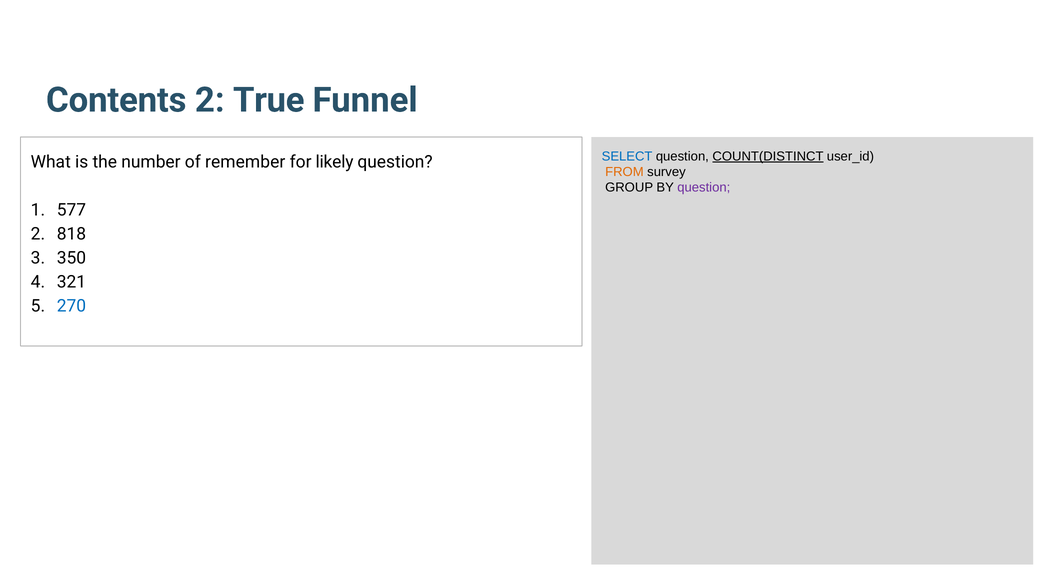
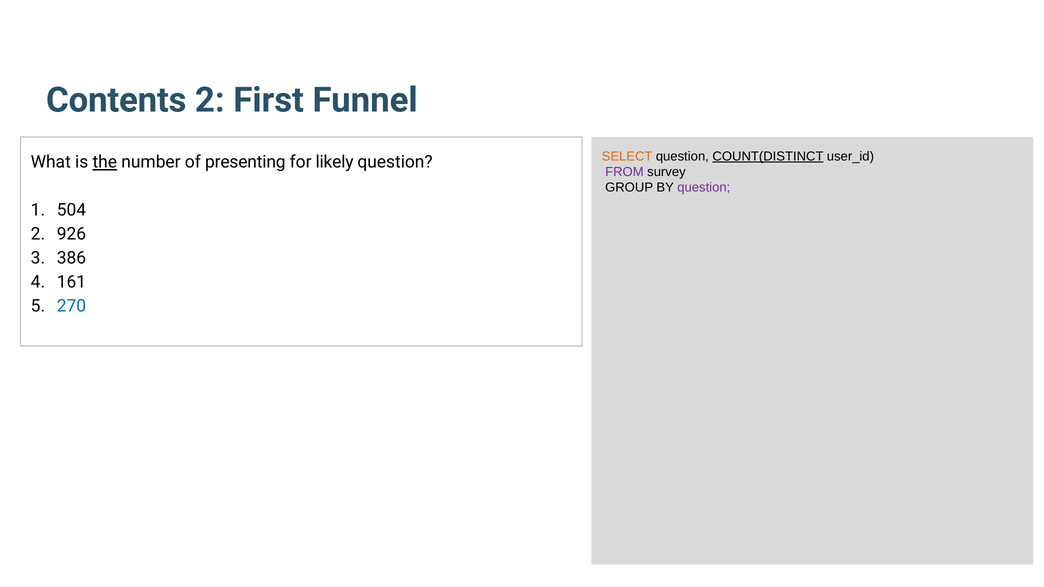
True: True -> First (269, 100)
SELECT colour: blue -> orange (627, 156)
the underline: none -> present (105, 162)
remember: remember -> presenting (245, 162)
FROM colour: orange -> purple (624, 172)
577: 577 -> 504 (71, 210)
818: 818 -> 926 (71, 234)
350: 350 -> 386 (71, 258)
321: 321 -> 161 (71, 282)
